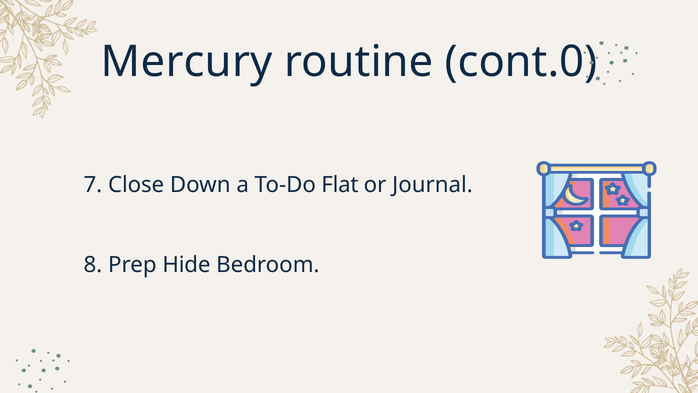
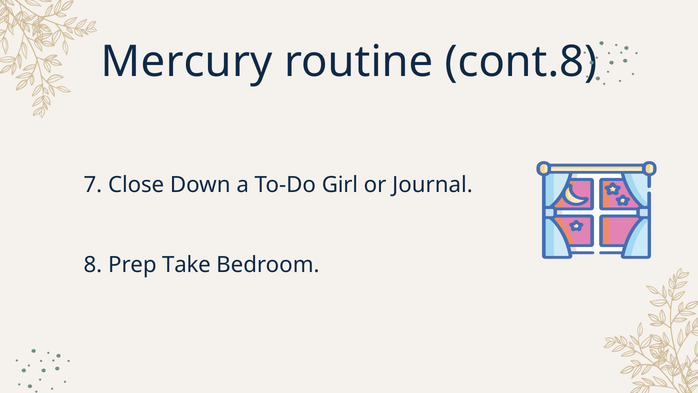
cont.0: cont.0 -> cont.8 (521, 62)
Flat: Flat -> Girl (340, 185)
Hide: Hide -> Take (186, 265)
